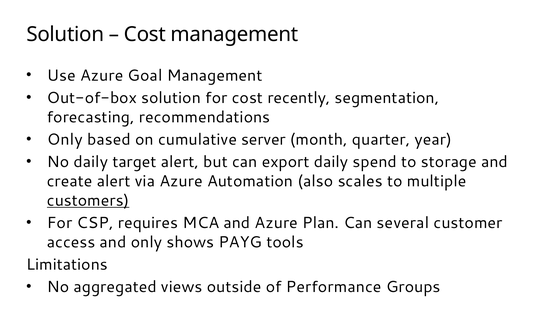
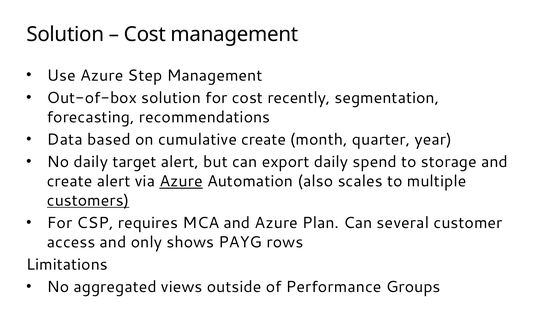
Goal: Goal -> Step (145, 75)
Only: Only -> Data (65, 139)
cumulative server: server -> create (264, 139)
Azure underline: none -> present (181, 181)
tools: tools -> rows (285, 242)
